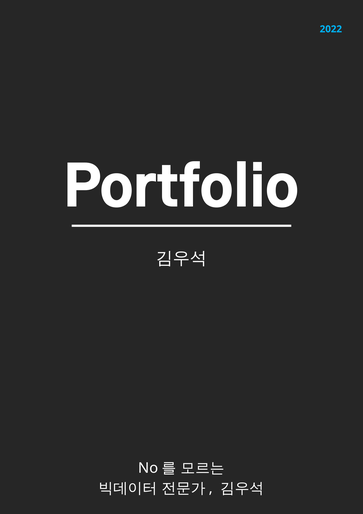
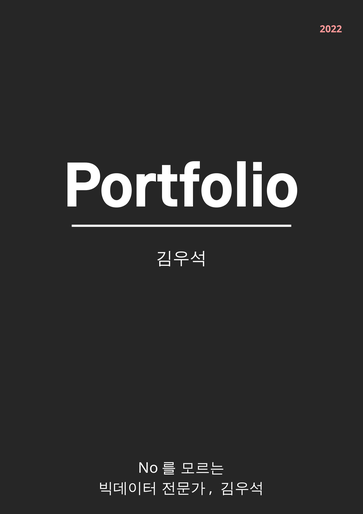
2022 colour: light blue -> pink (331, 29)
